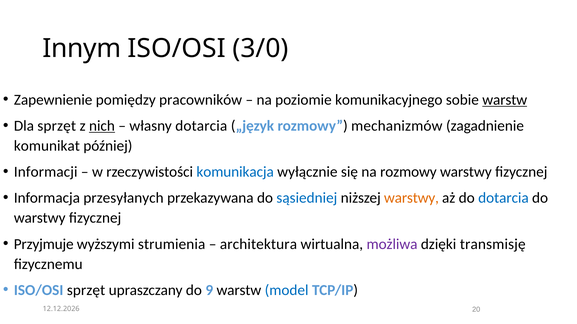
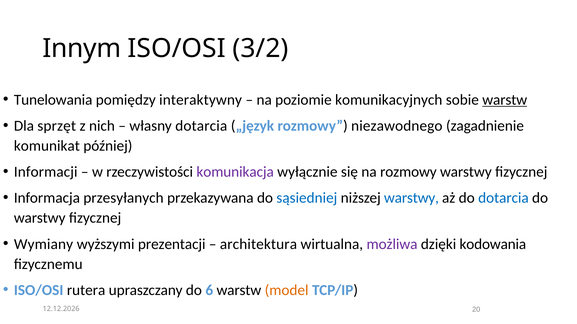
3/0: 3/0 -> 3/2 (261, 48)
Zapewnienie: Zapewnienie -> Tunelowania (53, 100)
pracowników: pracowników -> interaktywny (201, 100)
komunikacyjnego: komunikacyjnego -> komunikacyjnych (389, 100)
nich underline: present -> none (102, 126)
mechanizmów: mechanizmów -> niezawodnego (397, 126)
komunikacja colour: blue -> purple (235, 172)
warstwy colour: orange -> blue (411, 198)
Przyjmuje: Przyjmuje -> Wymiany (44, 244)
strumienia: strumienia -> prezentacji (172, 244)
transmisję: transmisję -> kodowania (493, 244)
ISO/OSI sprzęt: sprzęt -> rutera (86, 291)
9: 9 -> 6 (209, 291)
model colour: blue -> orange (287, 291)
